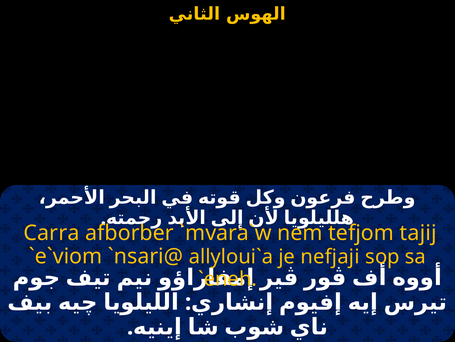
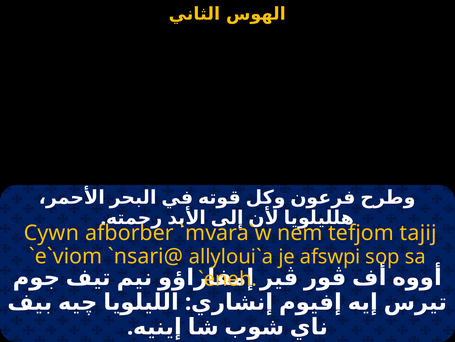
Carra: Carra -> Cywn (51, 233)
nefjaji: nefjaji -> afswpi (330, 256)
